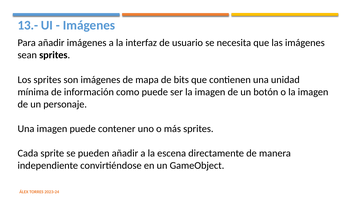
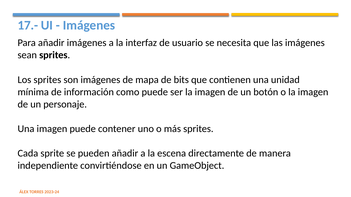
13.-: 13.- -> 17.- (28, 25)
